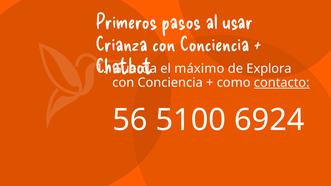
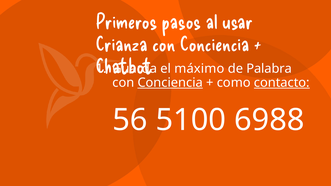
Explora: Explora -> Palabra (269, 69)
Conciencia underline: none -> present (170, 83)
6924: 6924 -> 6988 (269, 120)
